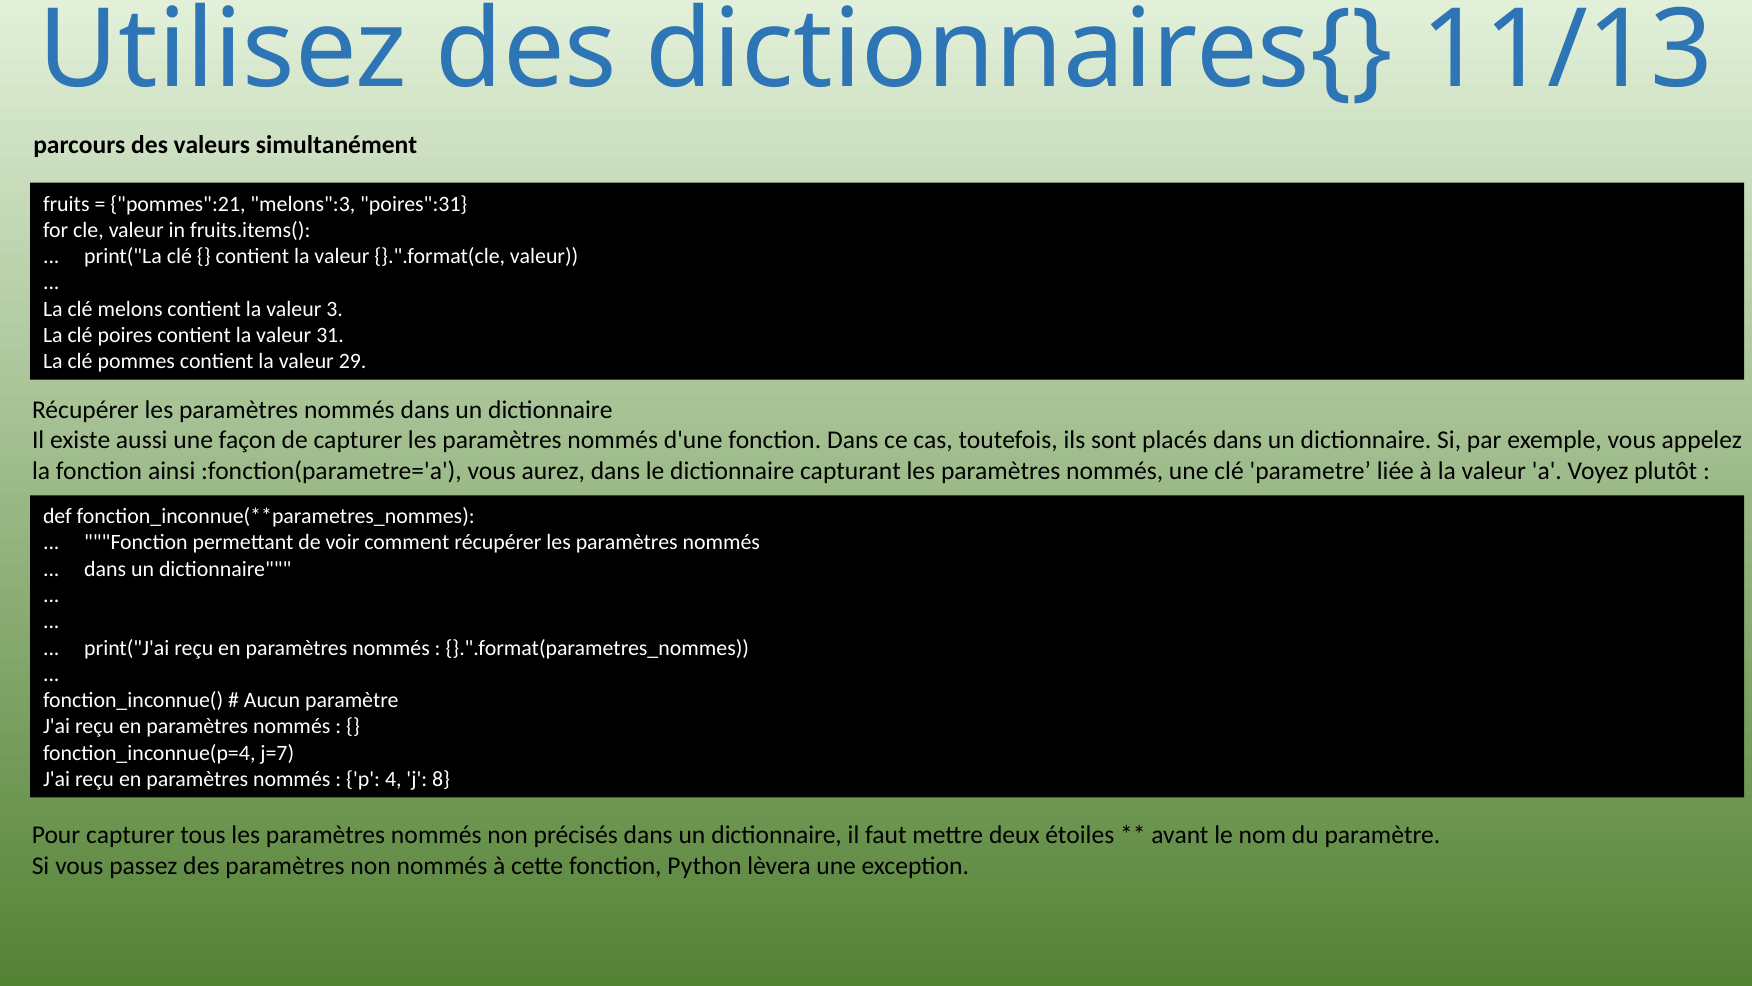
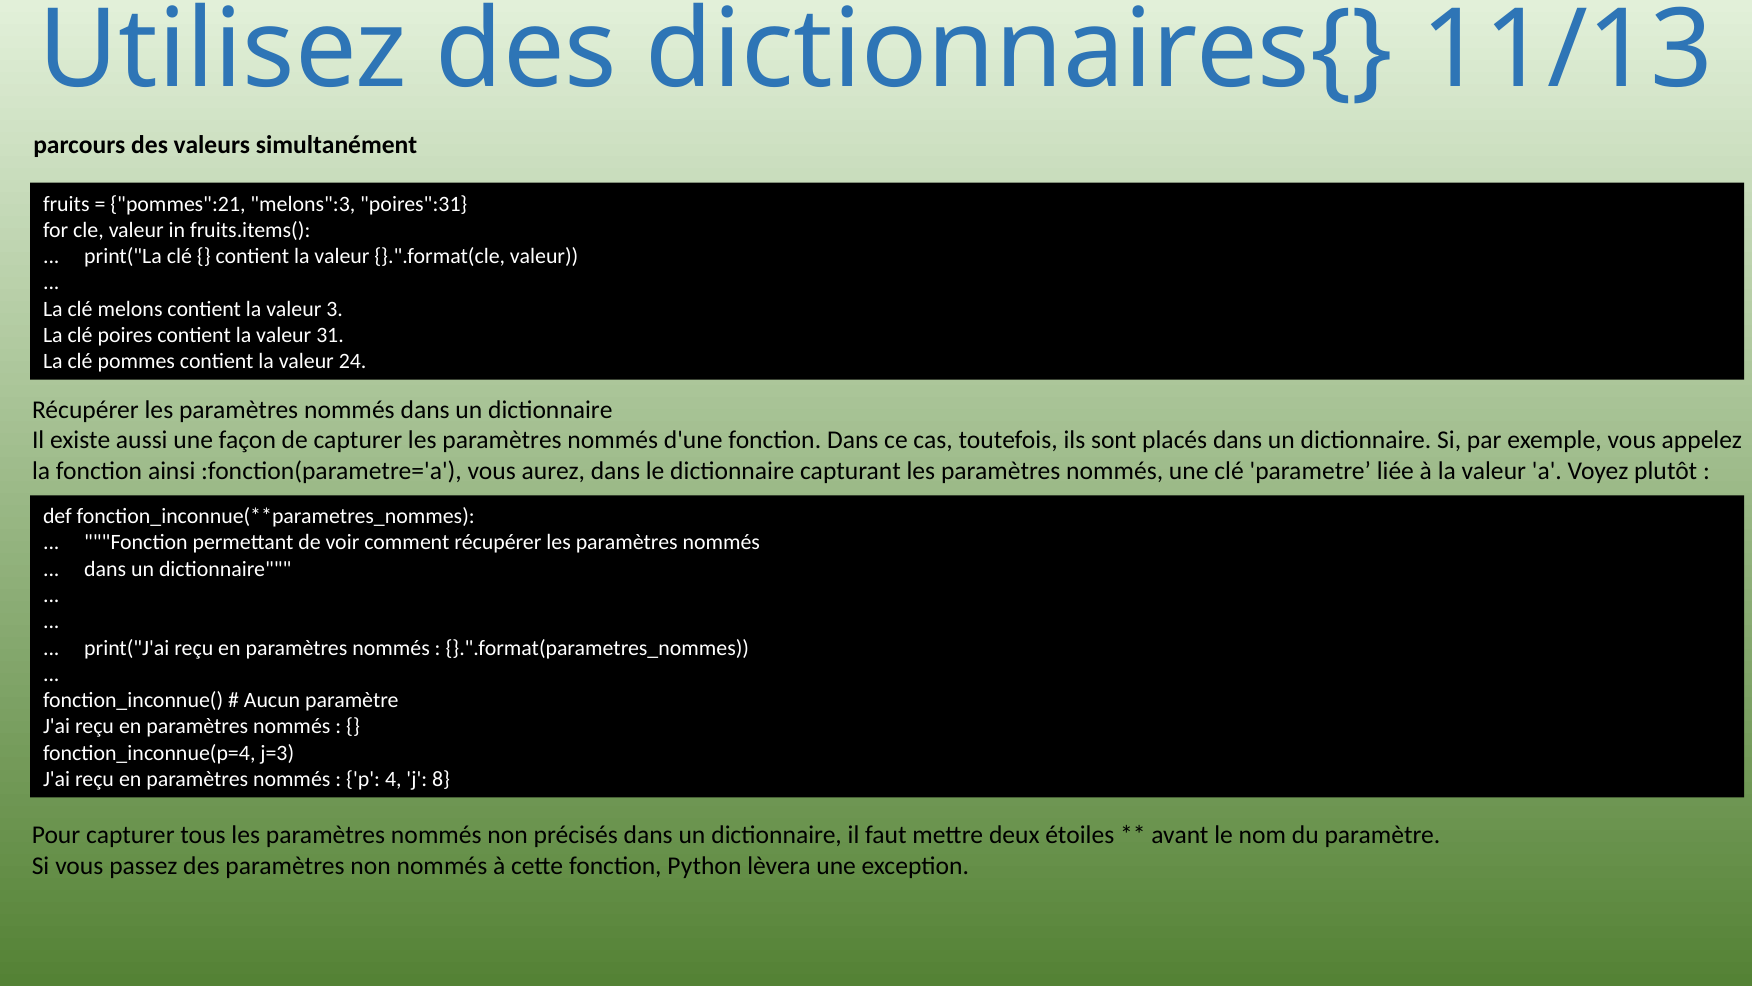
29: 29 -> 24 (353, 361)
j=7: j=7 -> j=3 (277, 753)
